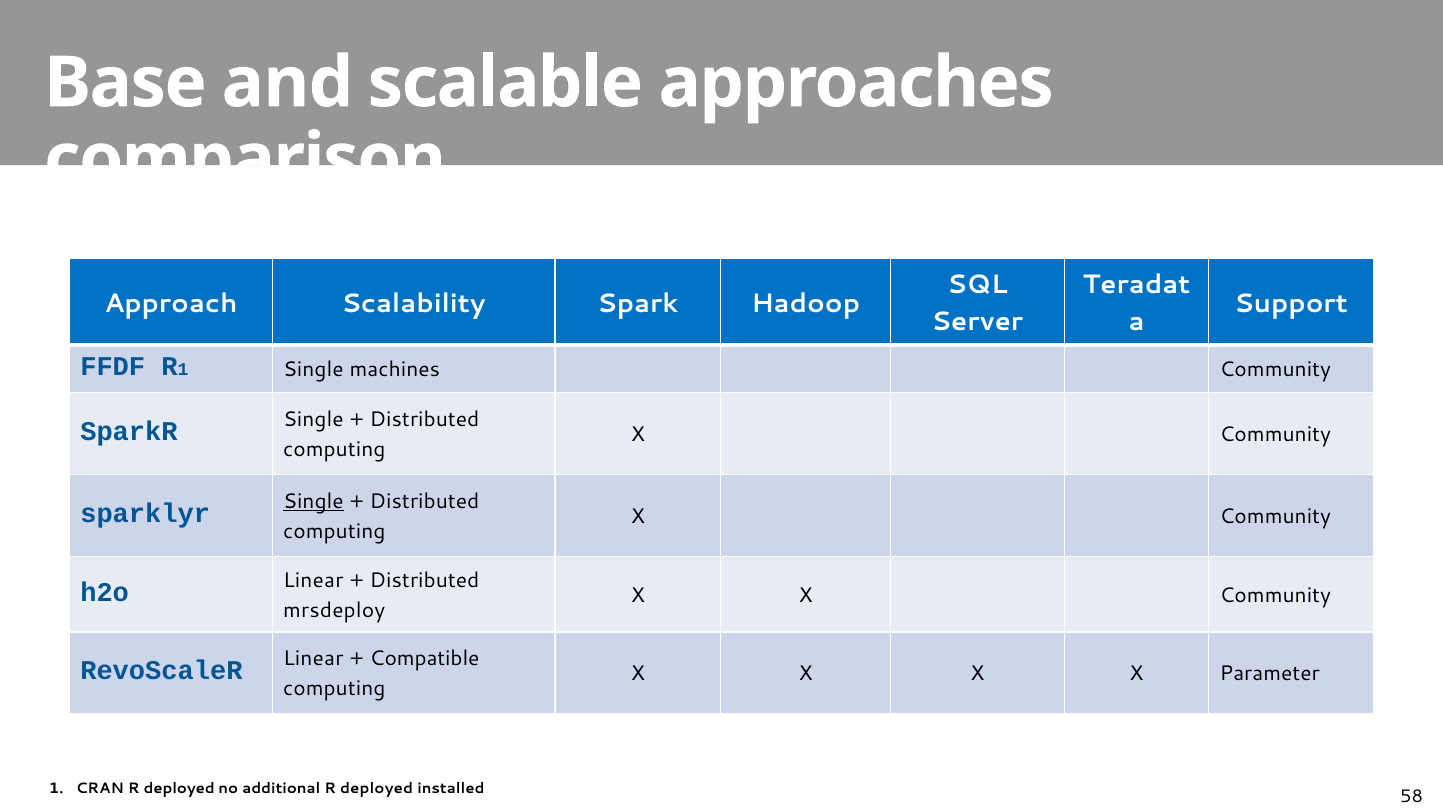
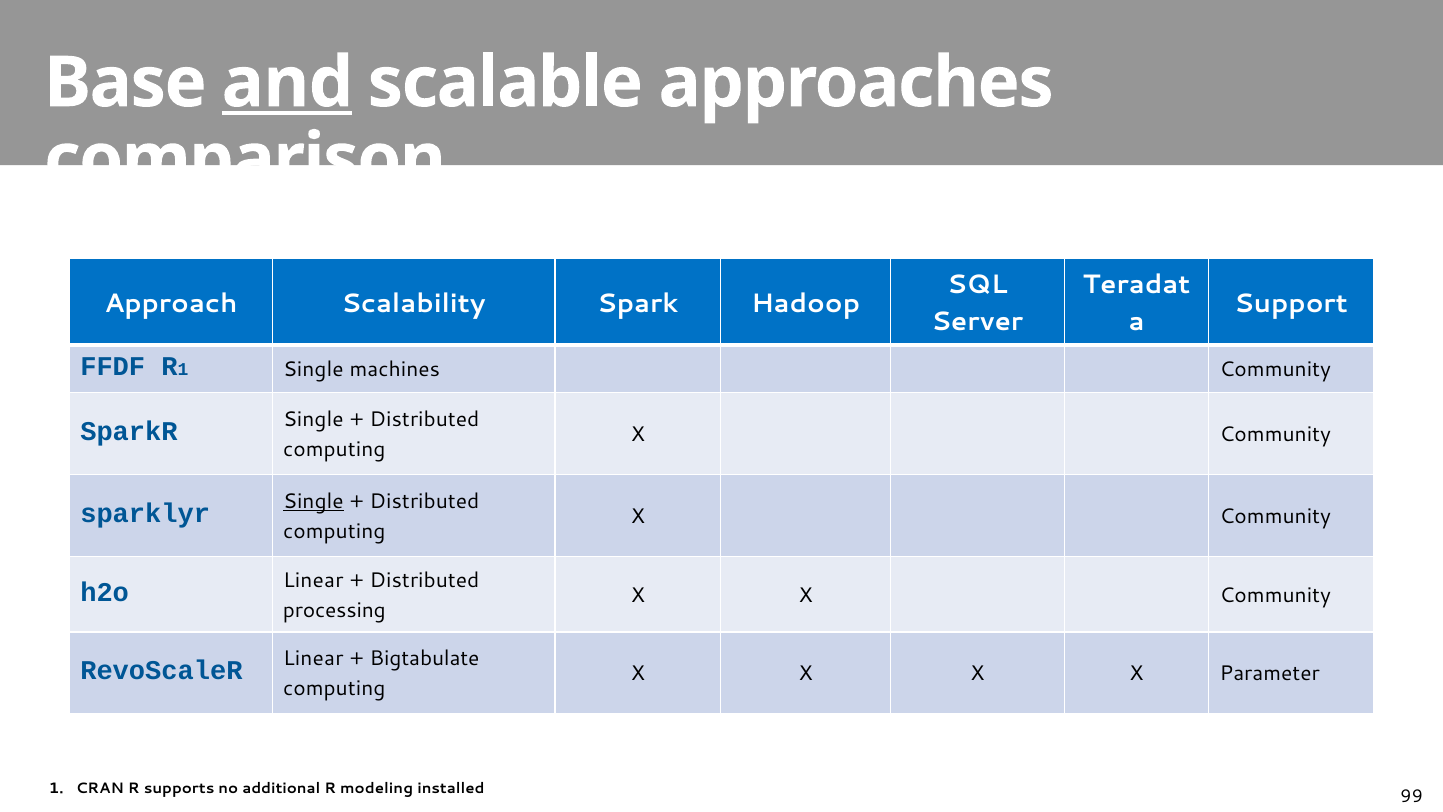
and underline: none -> present (287, 83)
mrsdeploy: mrsdeploy -> processing (334, 610)
Compatible: Compatible -> Bigtabulate (425, 659)
CRAN R deployed: deployed -> supports (179, 788)
additional R deployed: deployed -> modeling (377, 788)
58: 58 -> 99 (1412, 797)
